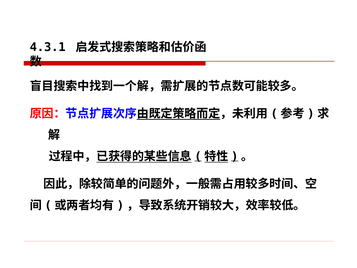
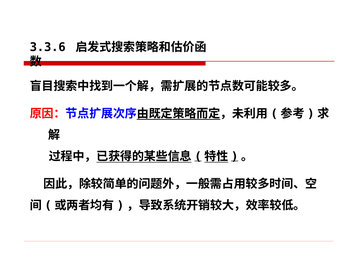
4.3.1: 4.3.1 -> 3.3.6 (48, 47)
